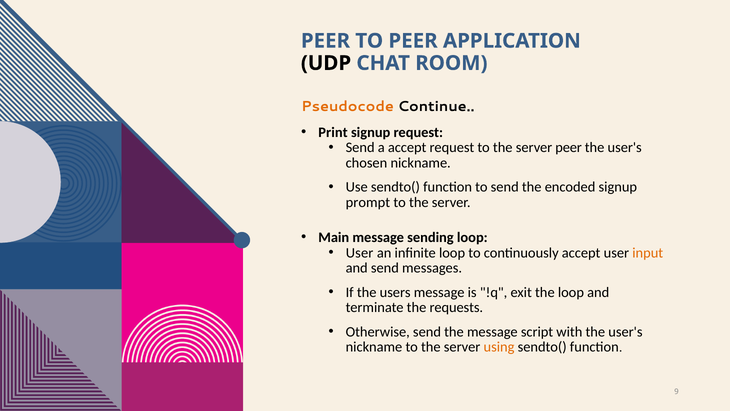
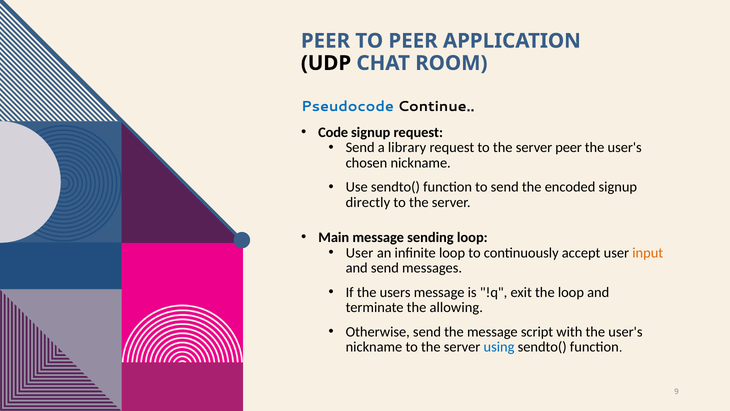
Pseudocode colour: orange -> blue (347, 106)
Print: Print -> Code (333, 132)
a accept: accept -> library (407, 147)
prompt: prompt -> directly (368, 202)
requests: requests -> allowing (456, 307)
using colour: orange -> blue (499, 347)
